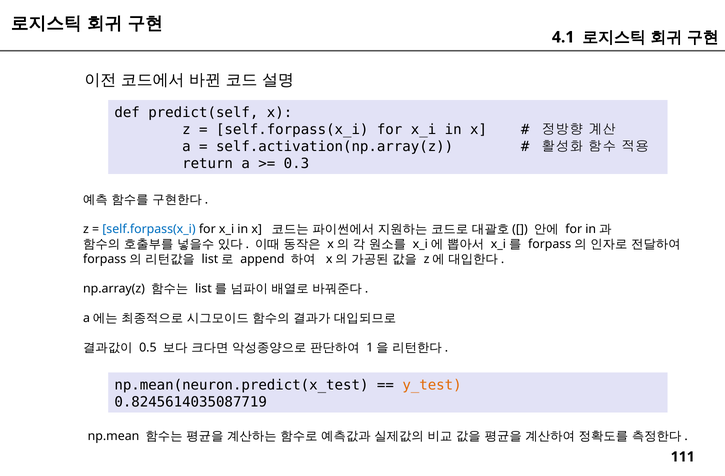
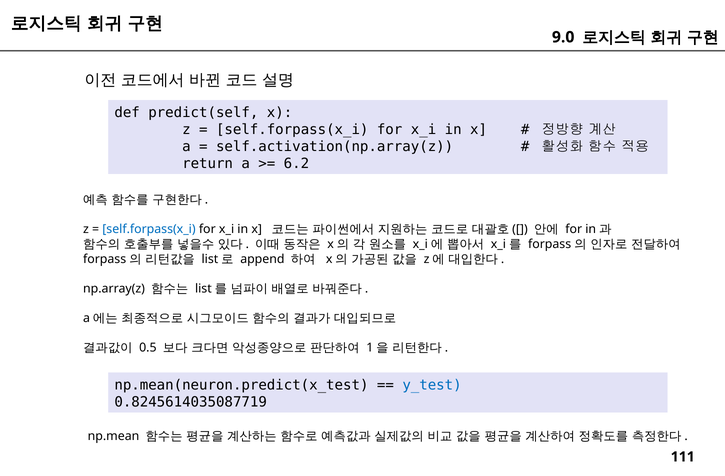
4.1: 4.1 -> 9.0 (563, 37)
0.3: 0.3 -> 6.2 (296, 163)
y_test colour: orange -> blue (432, 385)
